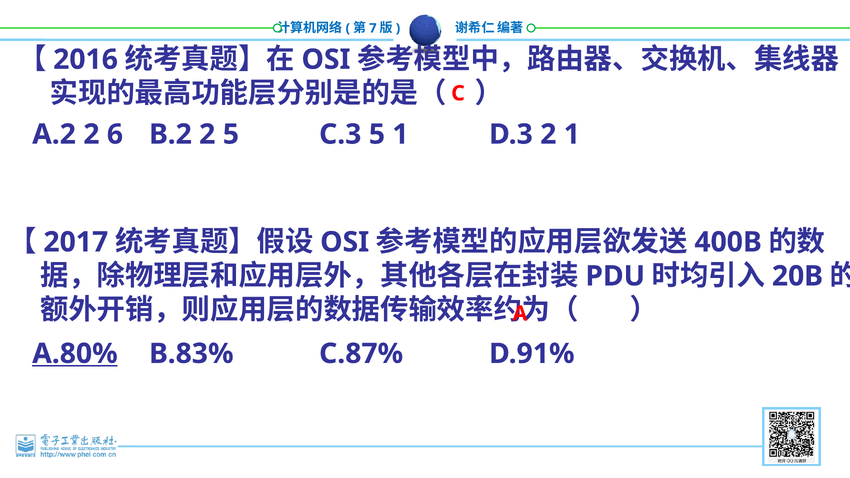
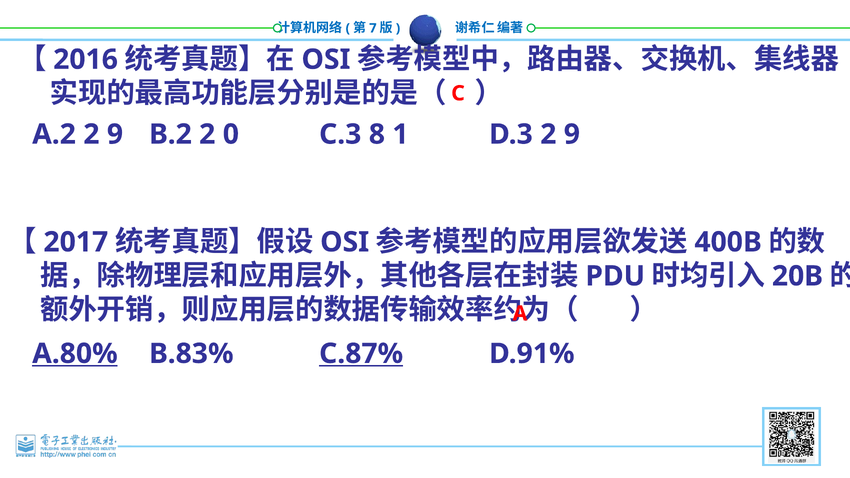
A.2 2 6: 6 -> 9 (115, 134)
2 5: 5 -> 0 (231, 134)
C.3 5: 5 -> 8 (377, 134)
D.3 2 1: 1 -> 9 (572, 134)
C.87% underline: none -> present (361, 354)
